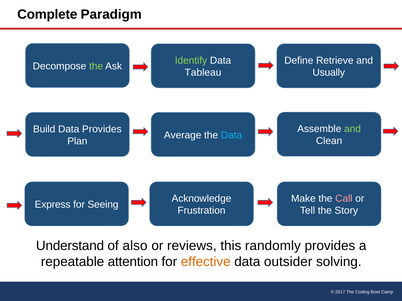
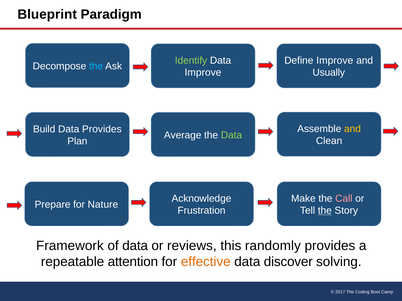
Complete: Complete -> Blueprint (47, 14)
Define Retrieve: Retrieve -> Improve (335, 61)
the colour: light green -> light blue (96, 66)
Tableau: Tableau -> Improve (203, 73)
and colour: light green -> yellow (353, 129)
Data colour: light blue -> light green (231, 135)
Express: Express -> Prepare (53, 205)
Seeing: Seeing -> Nature (103, 205)
the underline: none -> present (325, 211)
Understand: Understand -> Framework (70, 246)
of also: also -> data (135, 246)
outsider: outsider -> discover (288, 262)
